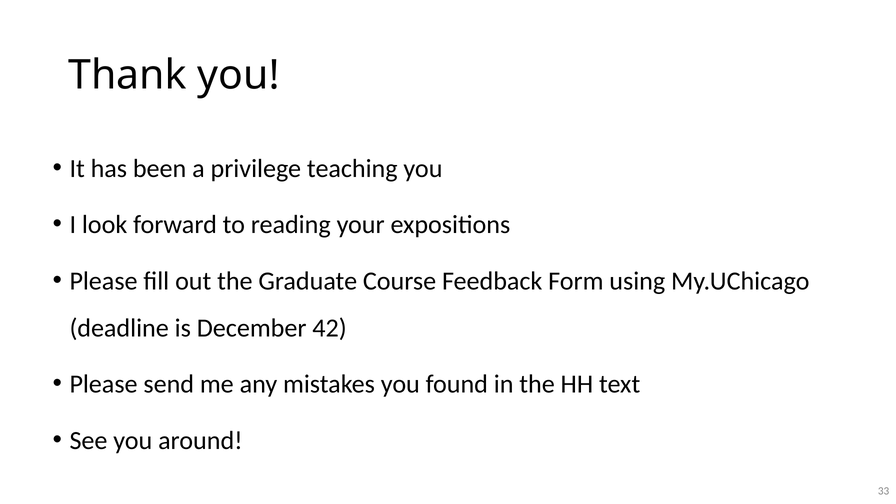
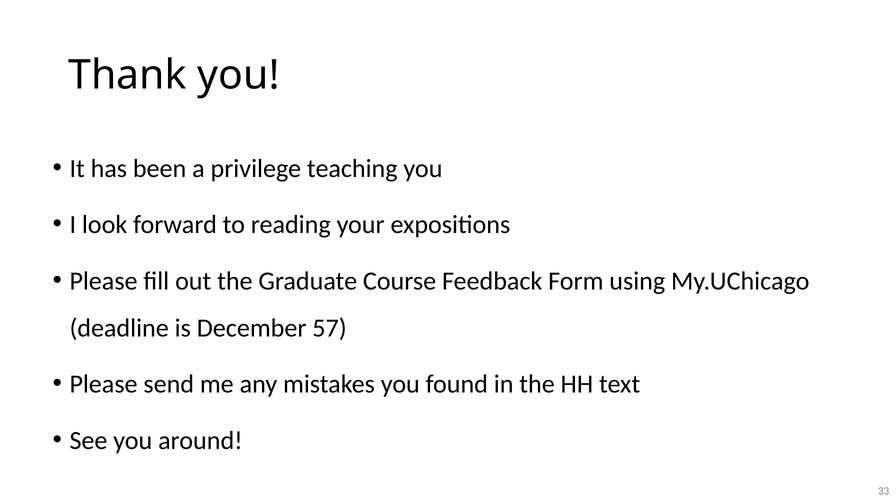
42: 42 -> 57 (330, 328)
